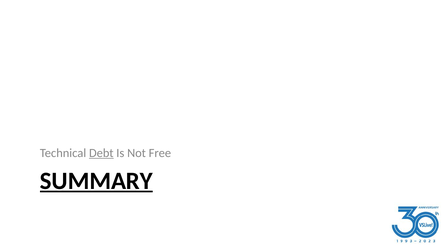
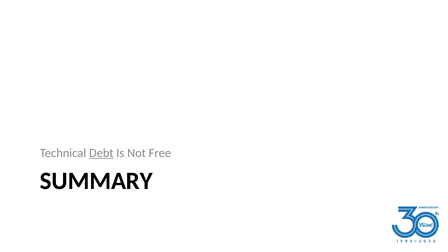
SUMMARY underline: present -> none (96, 181)
